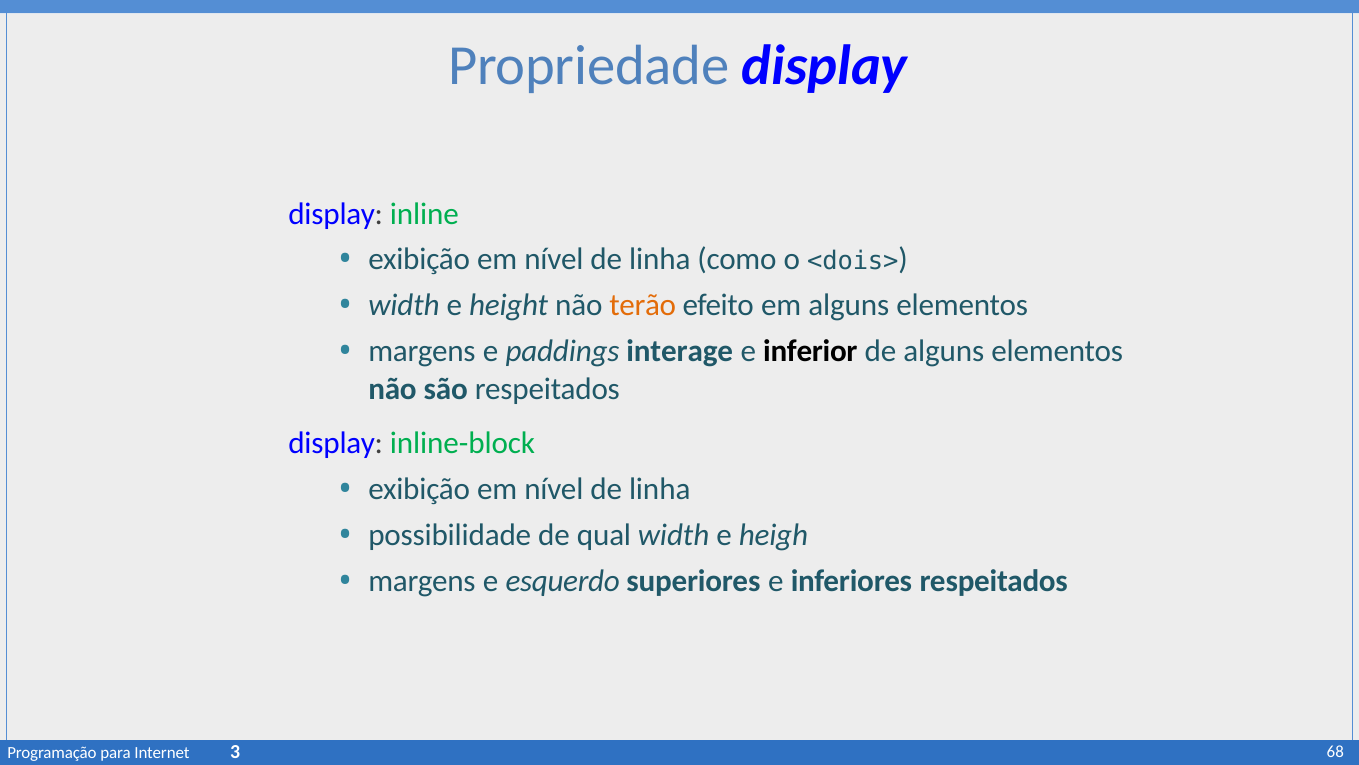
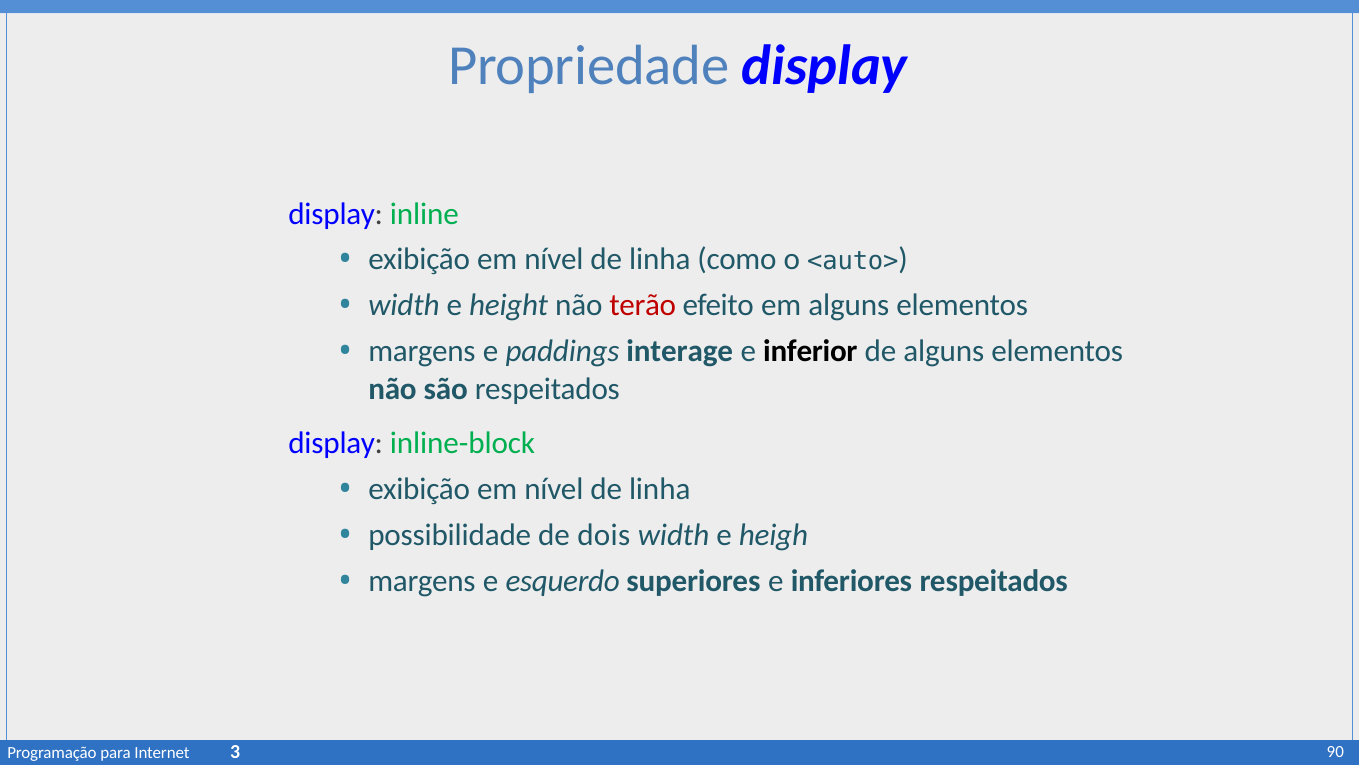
<dois>: <dois> -> <auto> (853, 261)
terão colour: orange -> red (643, 305)
qual: qual -> dois (604, 535)
68: 68 -> 90 (1335, 752)
